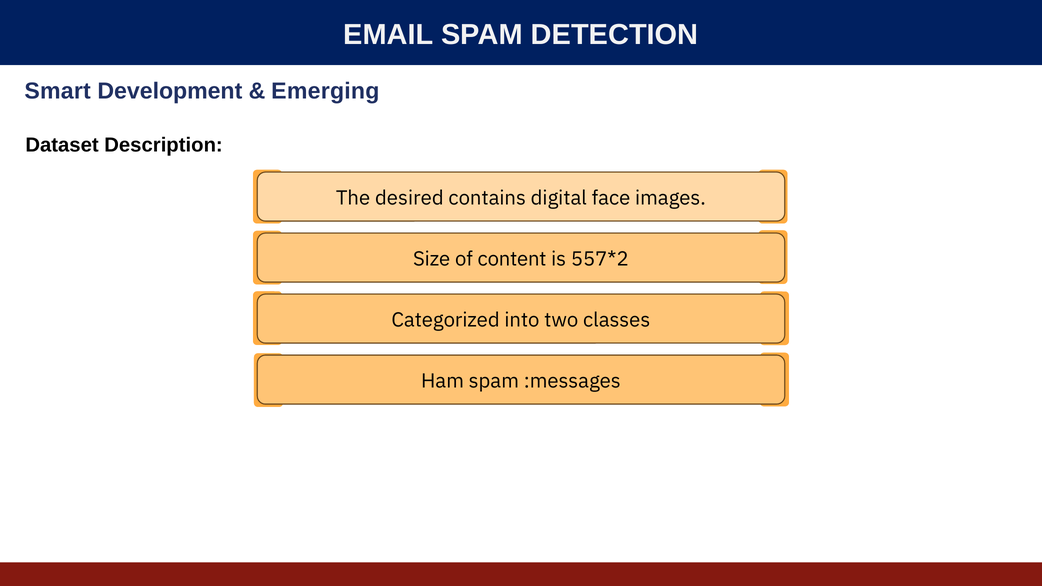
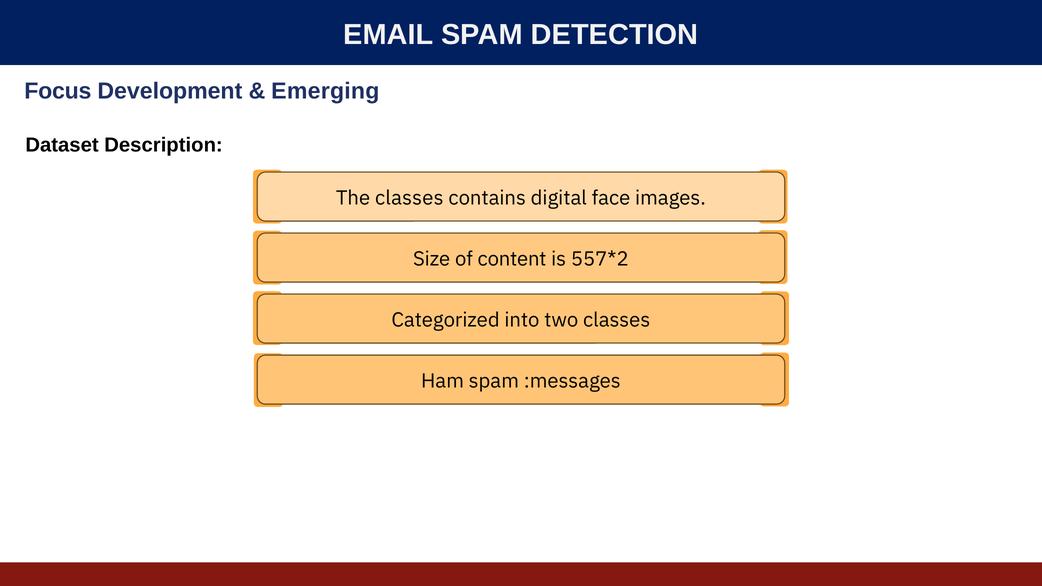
Smart: Smart -> Focus (58, 91)
The desired: desired -> classes (409, 198)
